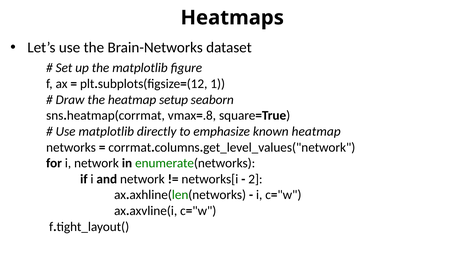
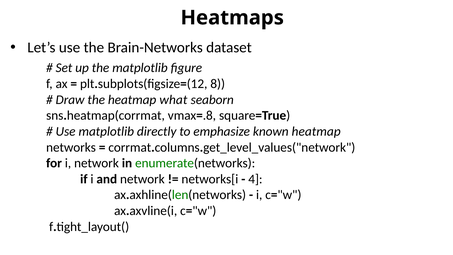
1: 1 -> 8 (218, 84)
setup: setup -> what (173, 100)
2: 2 -> 4 (255, 179)
